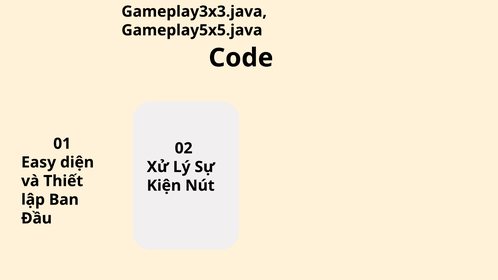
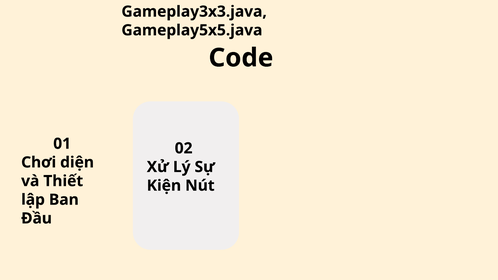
Easy: Easy -> Chơi (39, 162)
